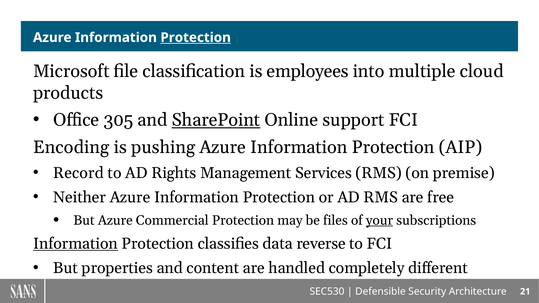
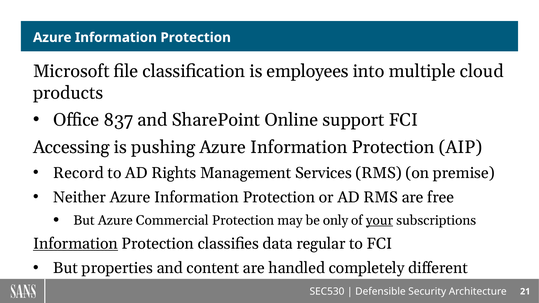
Protection underline: present -> none (196, 38)
305: 305 -> 837 (118, 120)
SharePoint underline: present -> none (216, 120)
Encoding: Encoding -> Accessing (71, 147)
files: files -> only (336, 220)
reverse: reverse -> regular (321, 244)
